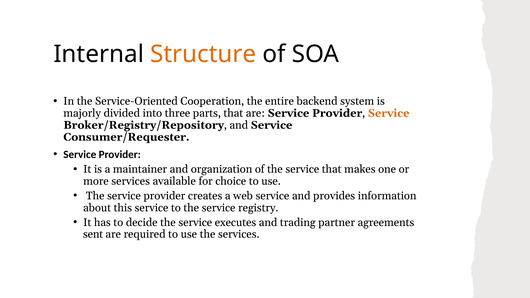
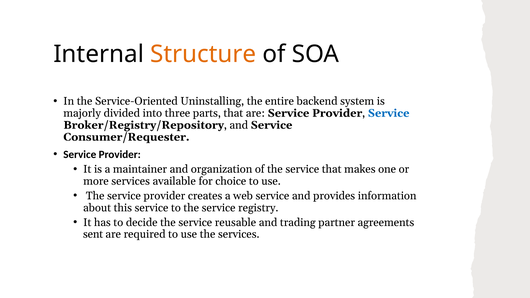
Cooperation: Cooperation -> Uninstalling (212, 101)
Service colour: orange -> blue (389, 113)
executes: executes -> reusable (235, 223)
